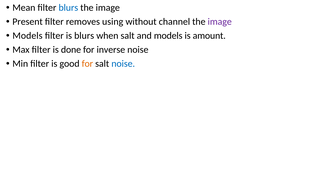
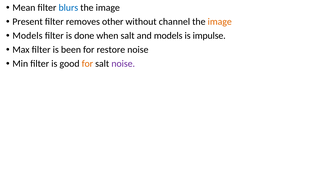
using: using -> other (113, 22)
image colour: purple -> orange (220, 22)
is blurs: blurs -> done (84, 36)
amount: amount -> impulse (209, 36)
done: done -> been (71, 50)
inverse: inverse -> restore (111, 50)
noise colour: blue -> purple (123, 64)
